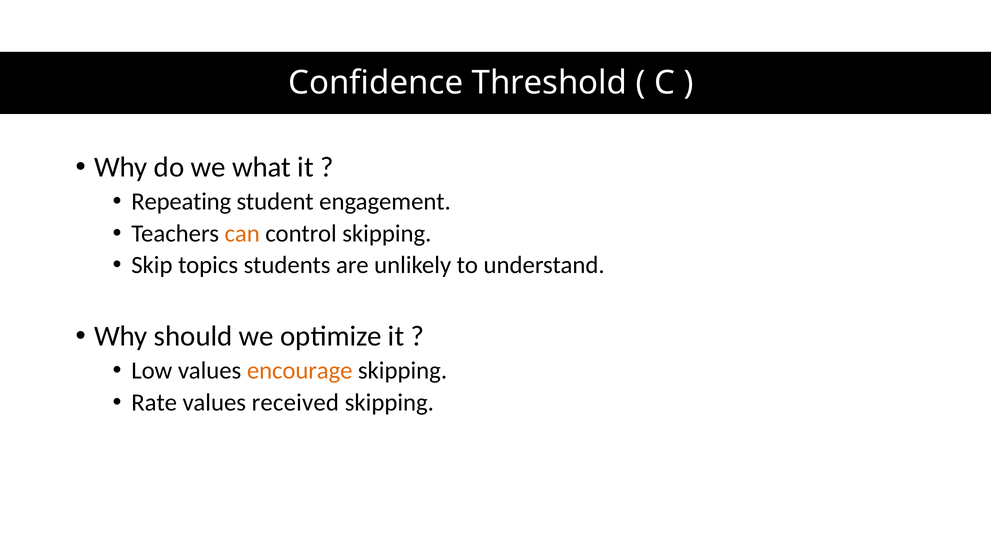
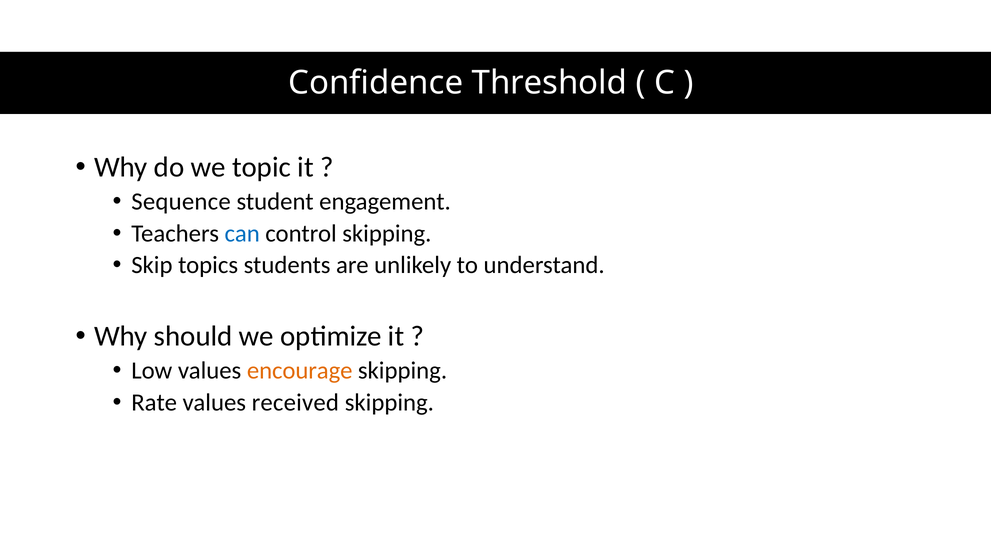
what: what -> topic (262, 168)
Repeating: Repeating -> Sequence (181, 202)
can colour: orange -> blue (242, 234)
